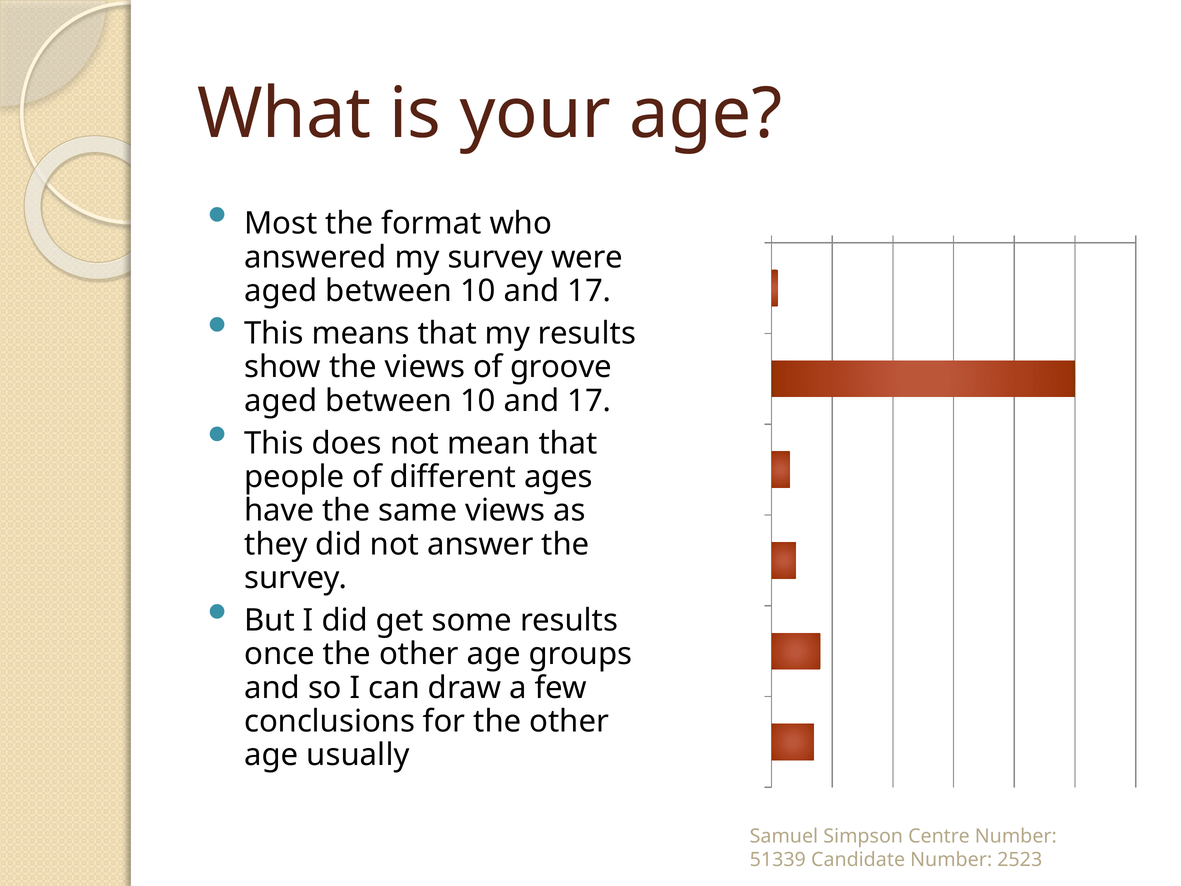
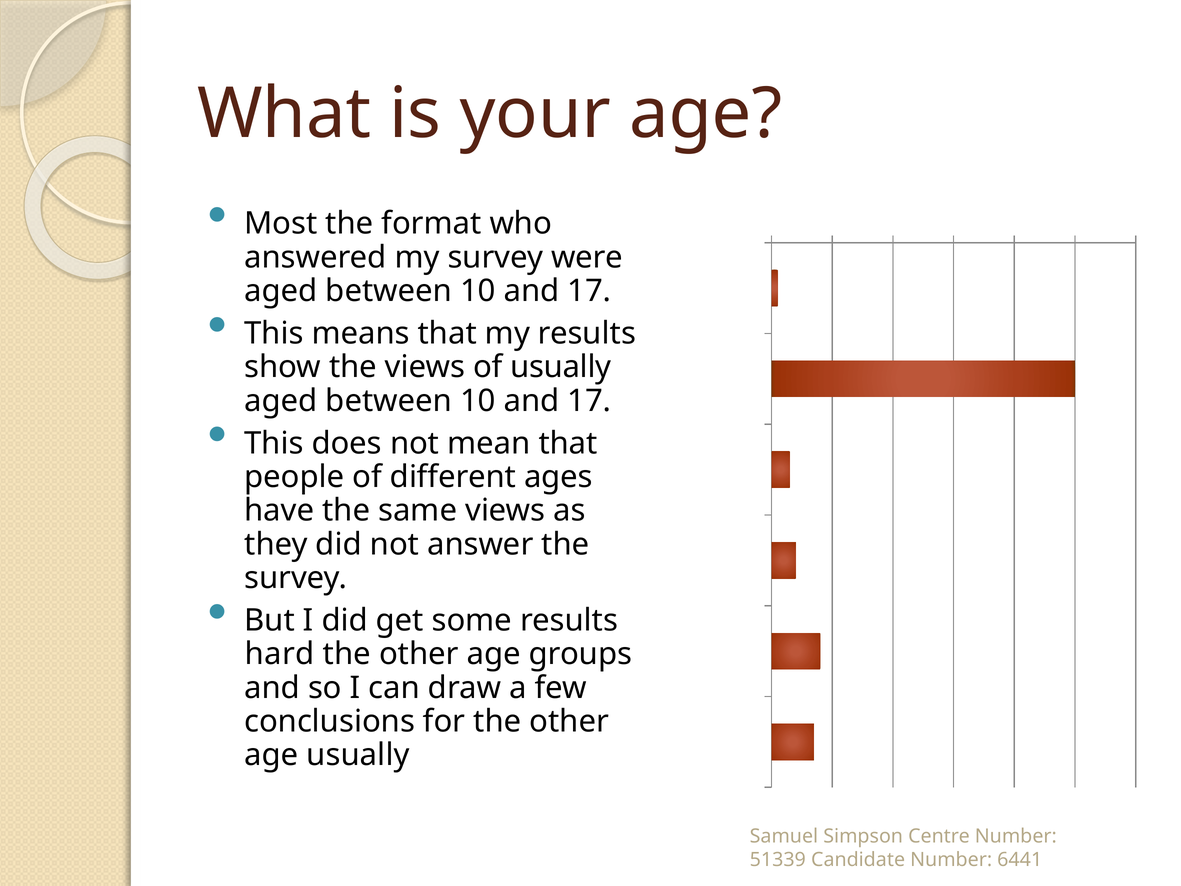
of groove: groove -> usually (561, 367)
once: once -> hard (280, 654)
2523: 2523 -> 6441 (1020, 860)
